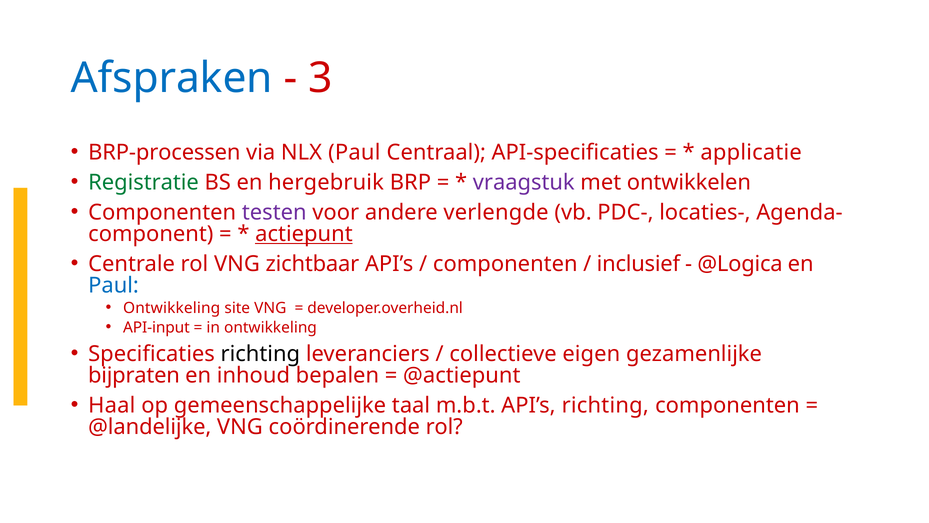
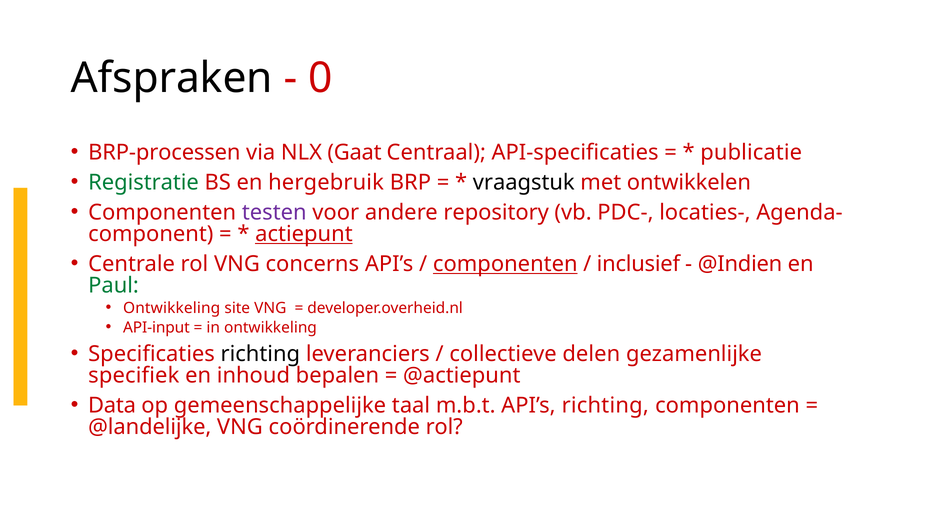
Afspraken colour: blue -> black (172, 78)
3: 3 -> 0 (321, 78)
NLX Paul: Paul -> Gaat (355, 152)
applicatie: applicatie -> publicatie (751, 152)
vraagstuk colour: purple -> black (524, 182)
verlengde: verlengde -> repository (496, 212)
zichtbaar: zichtbaar -> concerns (312, 264)
componenten underline: none -> present (505, 264)
@Logica: @Logica -> @Indien (740, 264)
Paul colour: blue -> green (114, 285)
eigen: eigen -> delen (591, 354)
bijpraten: bijpraten -> specifiek (134, 375)
Haal: Haal -> Data (112, 405)
